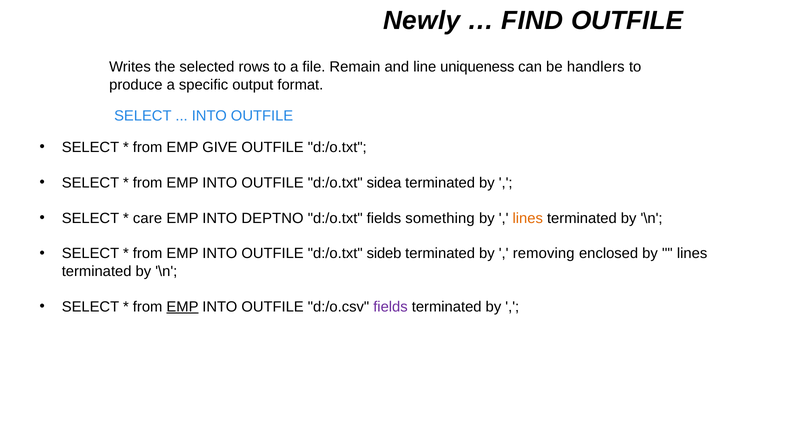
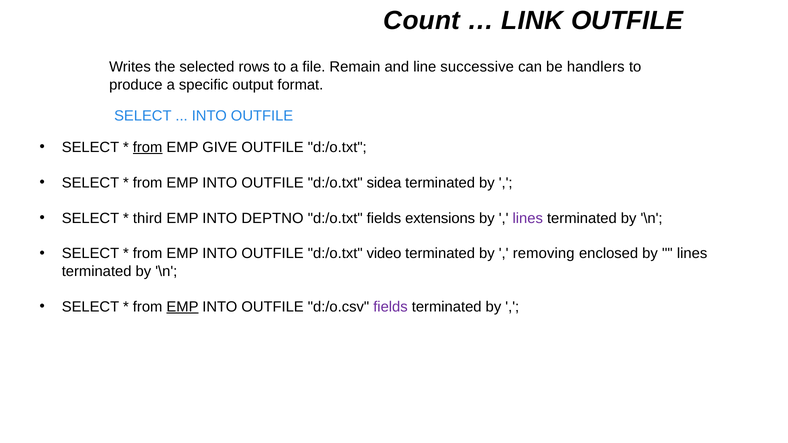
Newly: Newly -> Count (422, 21)
FIND: FIND -> LINK (532, 21)
uniqueness: uniqueness -> successive (477, 67)
from underline: none -> present (148, 147)
care: care -> third (148, 218)
something: something -> extensions (440, 218)
lines colour: orange -> purple (528, 218)
sideb: sideb -> video (384, 254)
